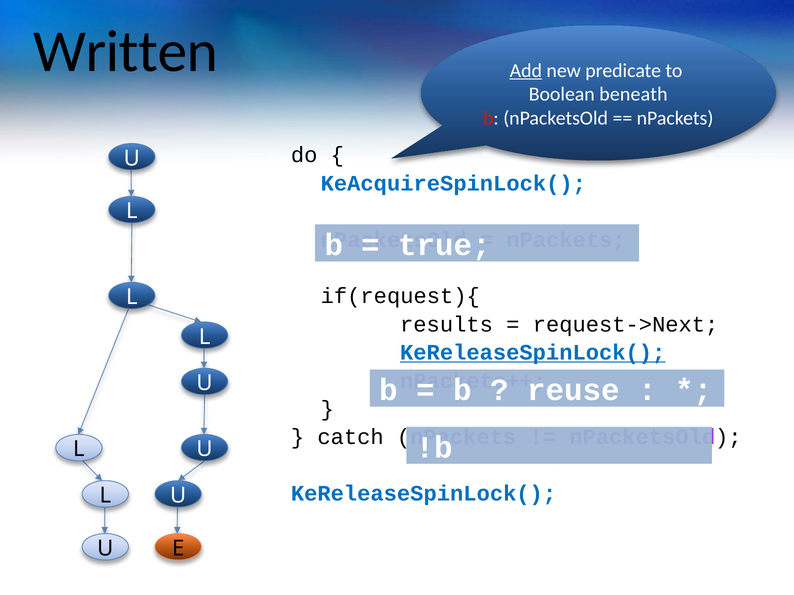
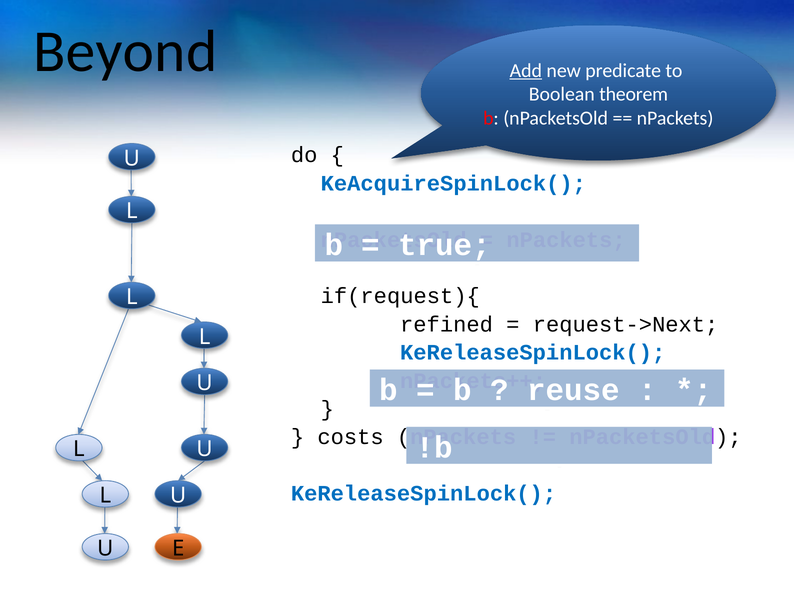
Written: Written -> Beyond (125, 52)
beneath: beneath -> theorem (634, 94)
results: results -> refined (446, 325)
KeReleaseSpinLock( underline: present -> none (533, 353)
catch: catch -> costs (351, 438)
